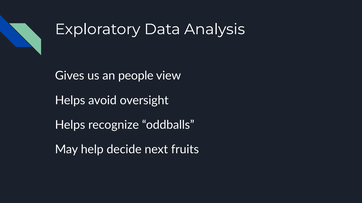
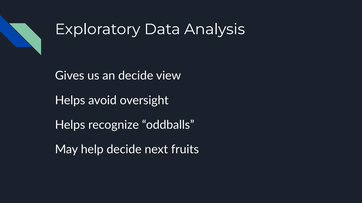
an people: people -> decide (136, 76)
